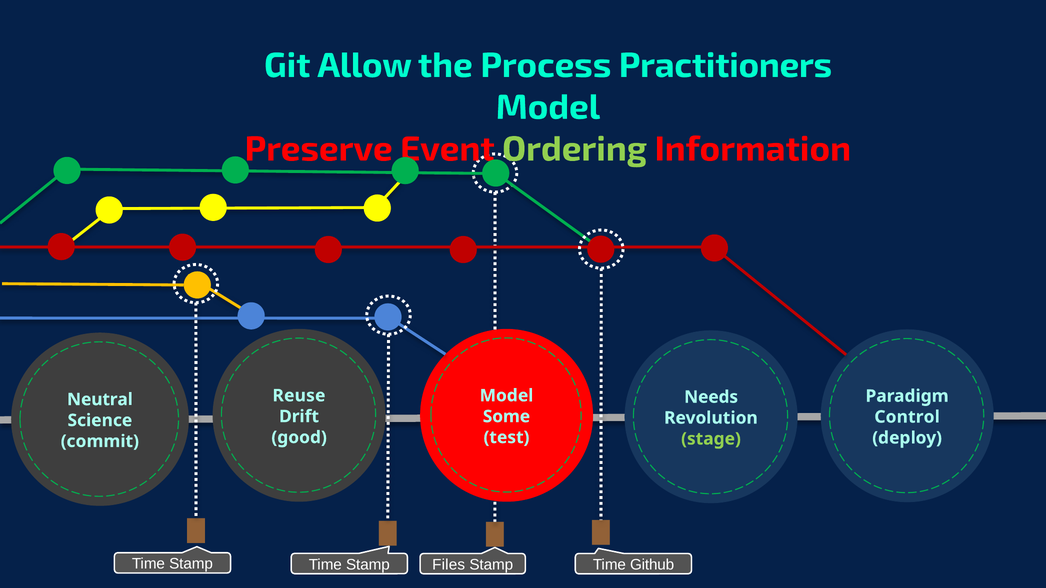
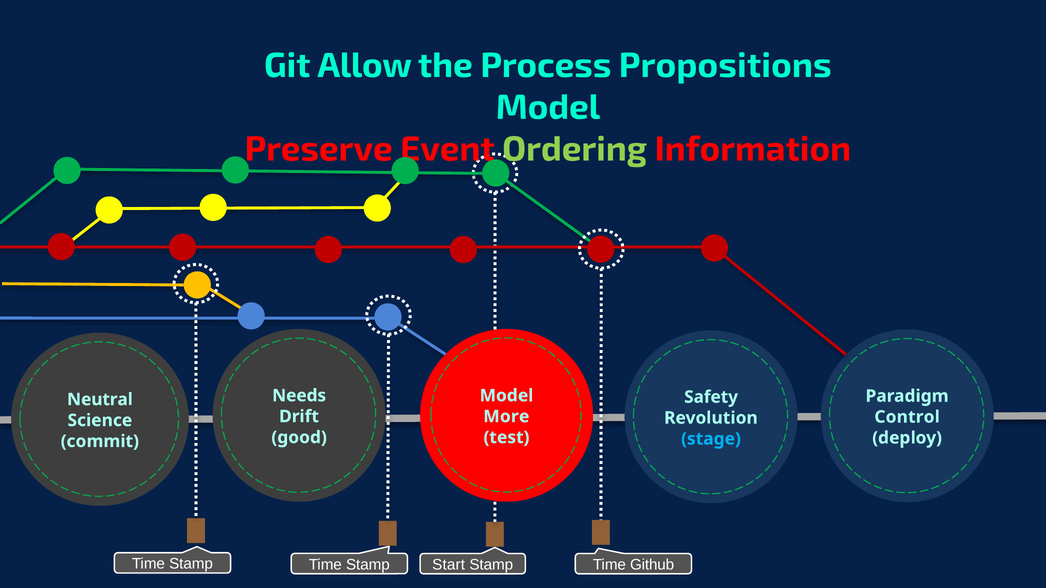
Practitioners: Practitioners -> Propositions (725, 65)
Reuse: Reuse -> Needs (299, 396)
Needs: Needs -> Safety (711, 397)
Some: Some -> More (506, 417)
stage colour: light green -> light blue (711, 439)
Files: Files -> Start (449, 565)
